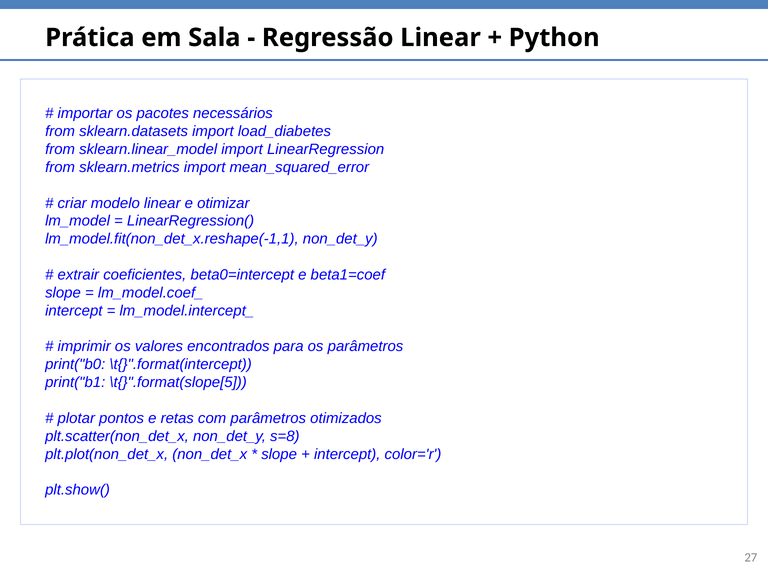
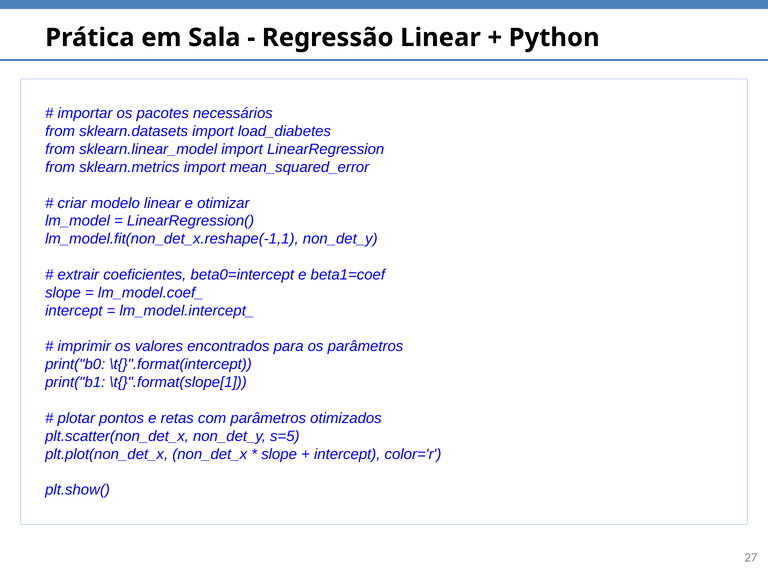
\t{}".format(slope[5: \t{}".format(slope[5 -> \t{}".format(slope[1 (178, 382)
s=8: s=8 -> s=5 (285, 436)
